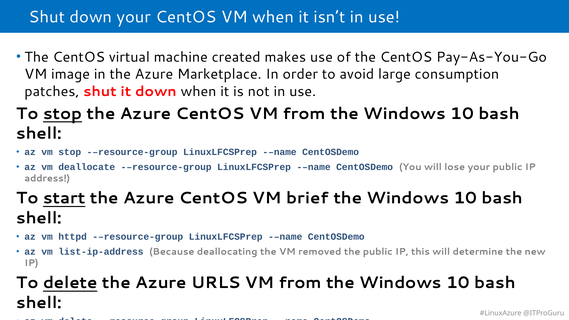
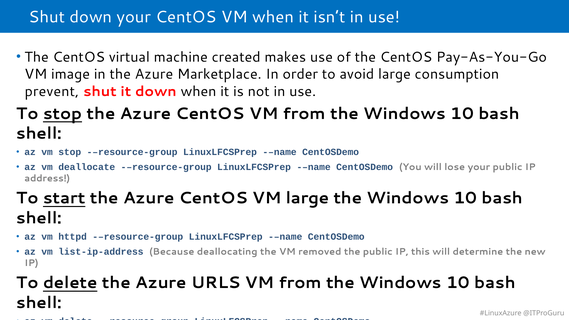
patches: patches -> prevent (52, 91)
VM brief: brief -> large (308, 198)
